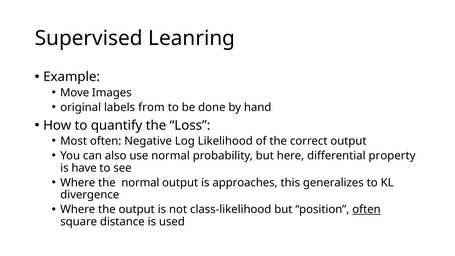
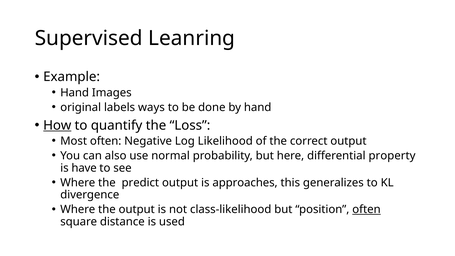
Move: Move -> Hand (75, 93)
from: from -> ways (151, 107)
How underline: none -> present (57, 125)
the normal: normal -> predict (140, 183)
